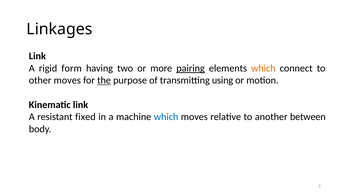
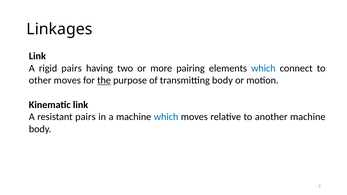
rigid form: form -> pairs (72, 68)
pairing underline: present -> none (191, 68)
which colour: orange -> blue (263, 68)
transmitting using: using -> body (222, 80)
resistant fixed: fixed -> pairs (85, 117)
another between: between -> machine (308, 117)
